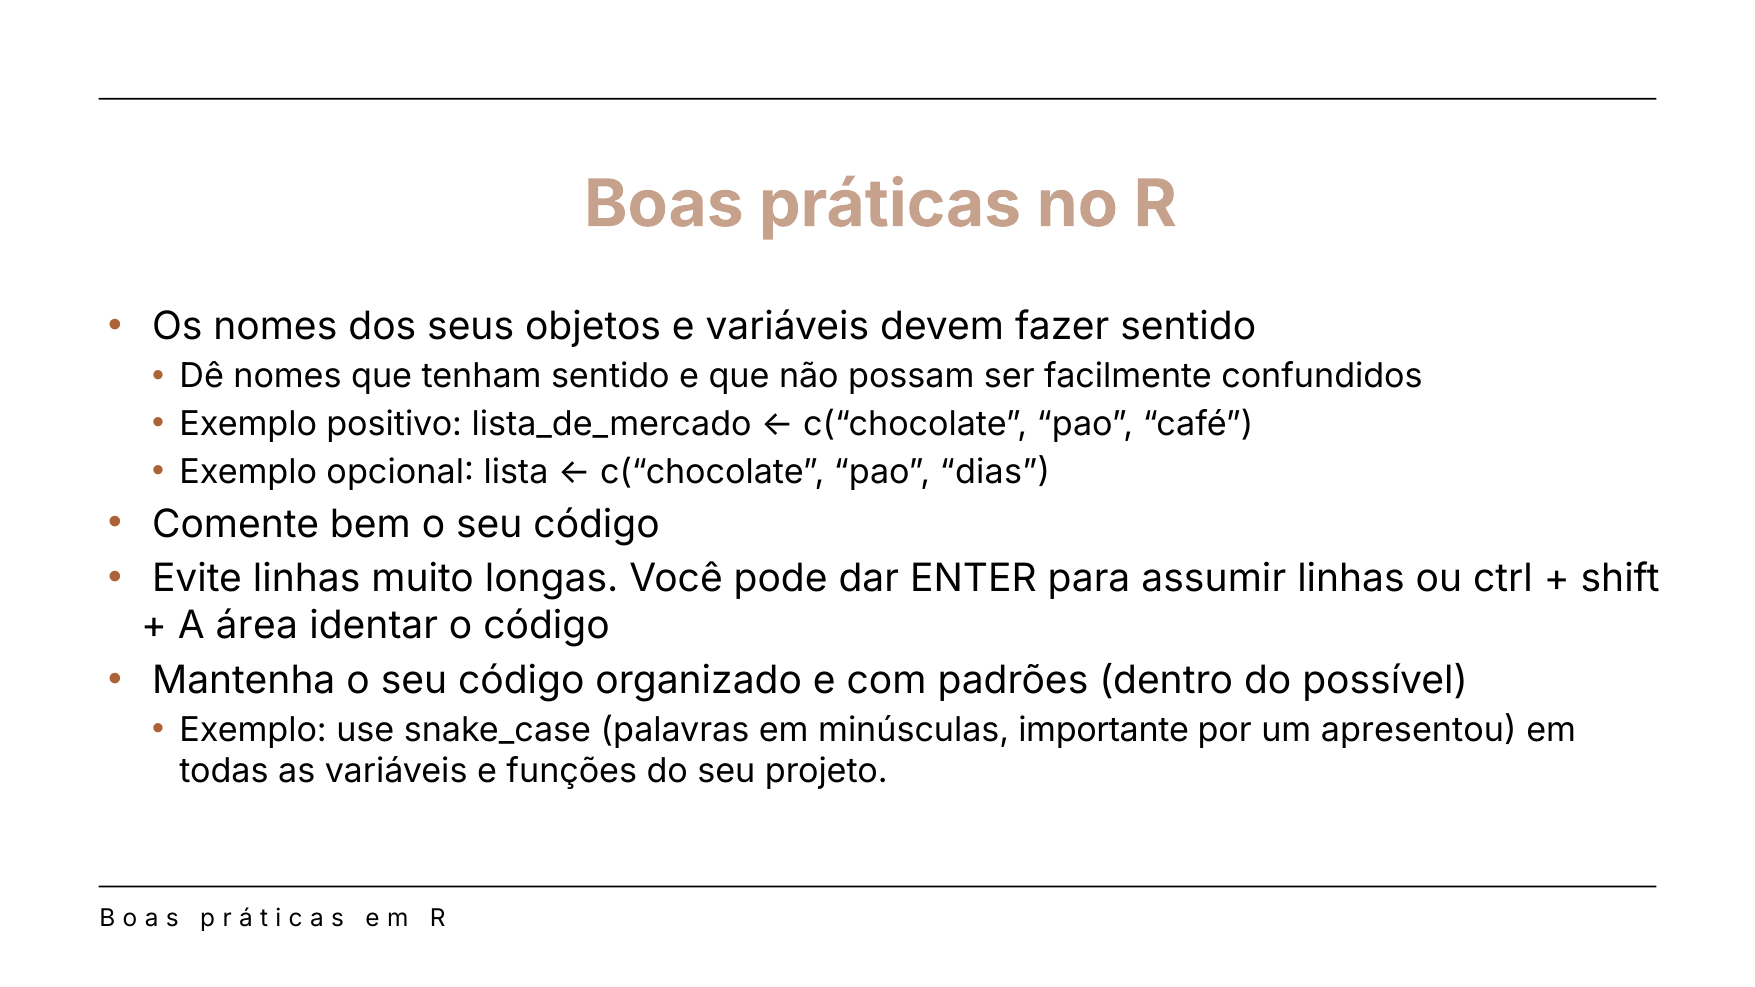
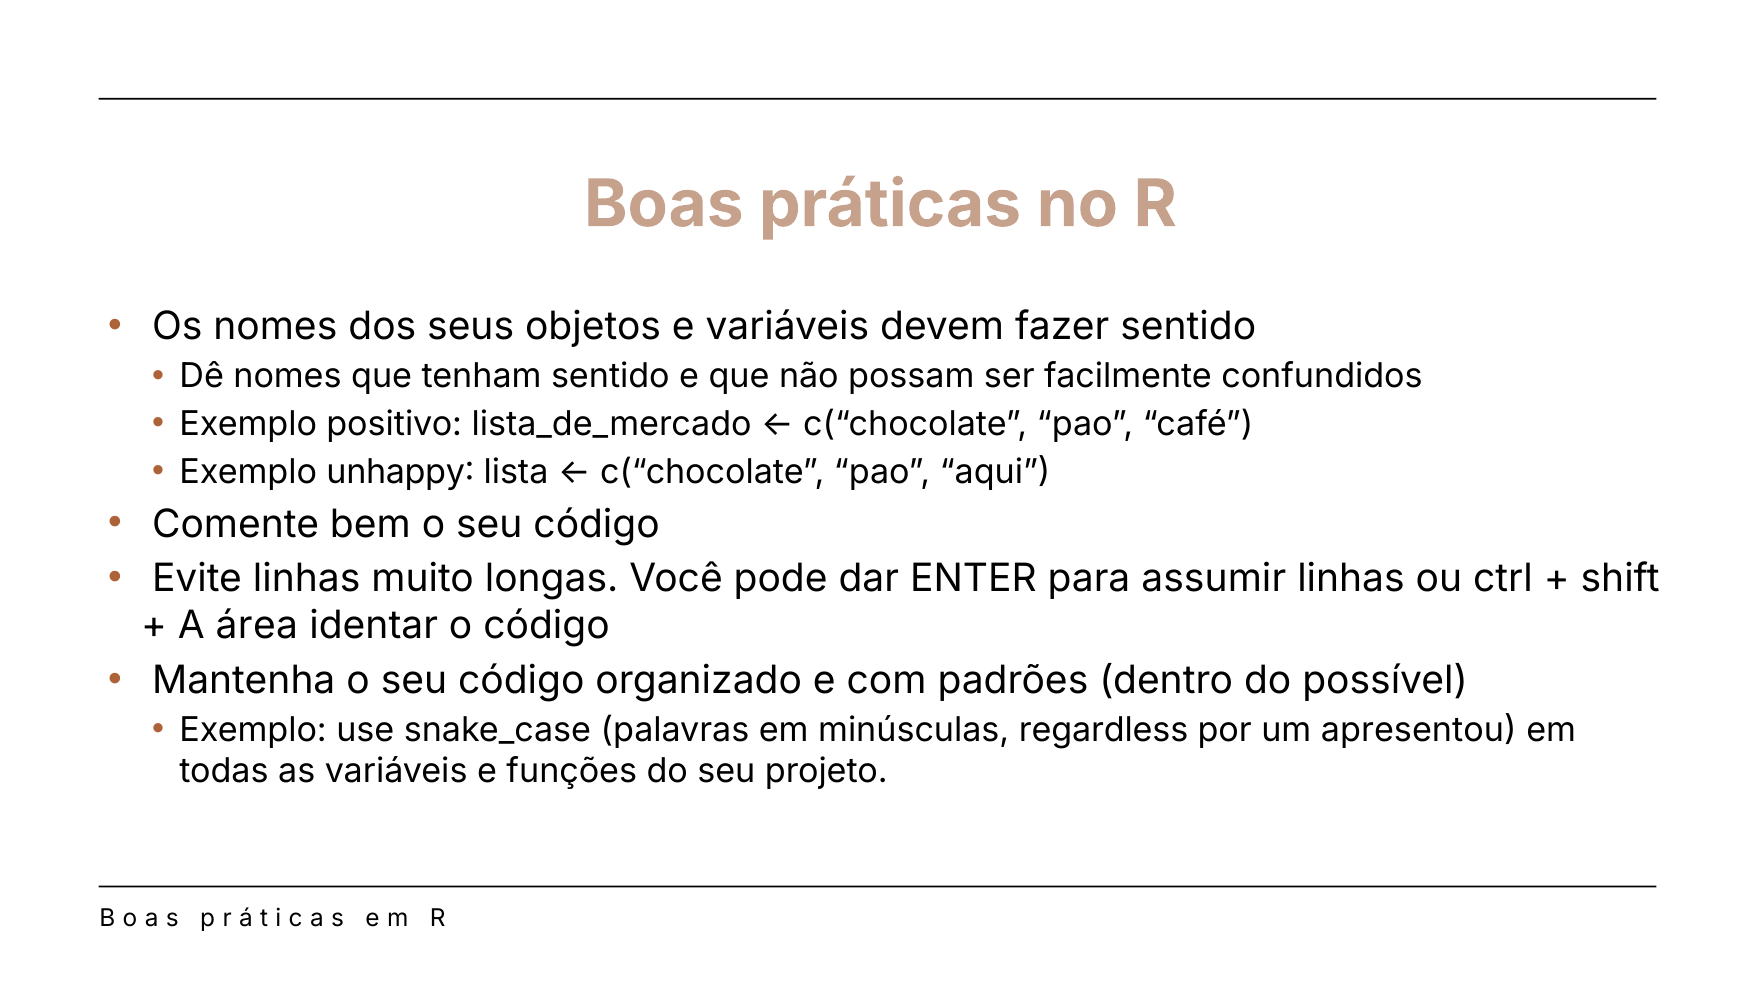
opcional: opcional -> unhappy (400, 472)
dias: dias -> aqui (995, 472)
importante: importante -> regardless (1104, 731)
